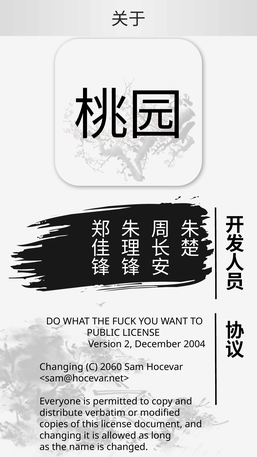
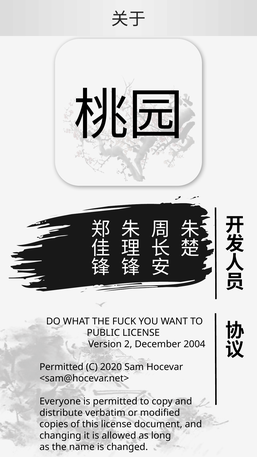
Changing: Changing -> Permitted (61, 367)
2060: 2060 -> 2020 (111, 367)
